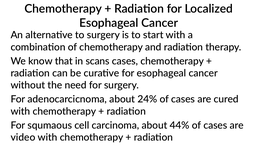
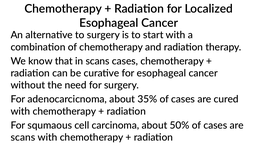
24%: 24% -> 35% (147, 99)
44%: 44% -> 50% (180, 125)
video: video -> scans (23, 138)
